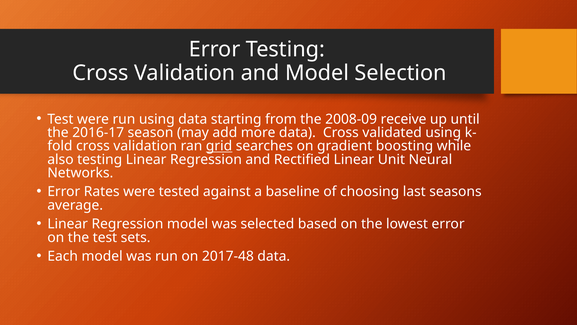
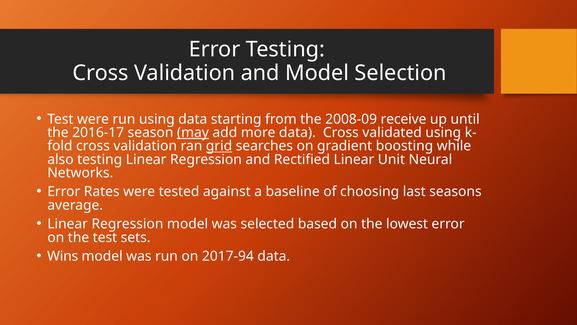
may underline: none -> present (193, 132)
Each: Each -> Wins (63, 256)
2017-48: 2017-48 -> 2017-94 (228, 256)
